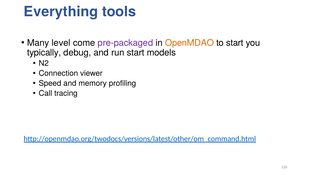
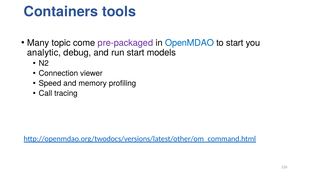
Everything: Everything -> Containers (61, 12)
level: level -> topic (61, 43)
OpenMDAO colour: orange -> blue (189, 43)
typically: typically -> analytic (44, 53)
